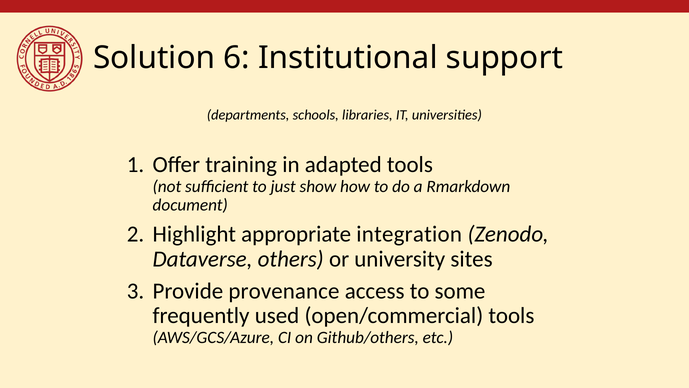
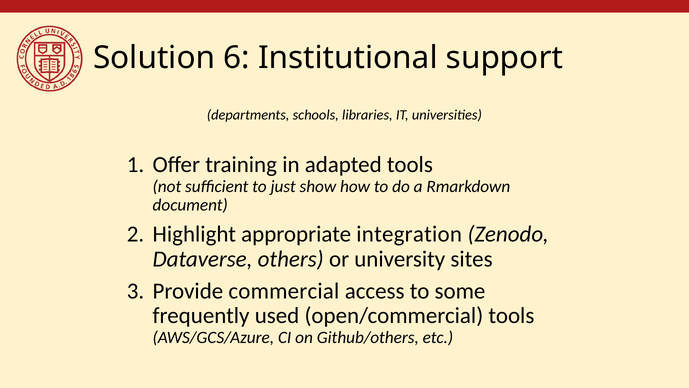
provenance: provenance -> commercial (284, 291)
